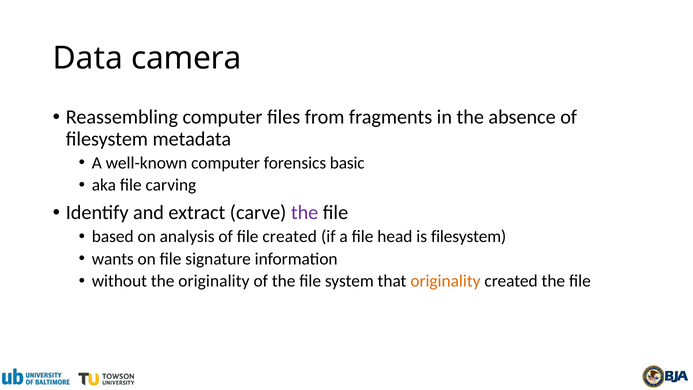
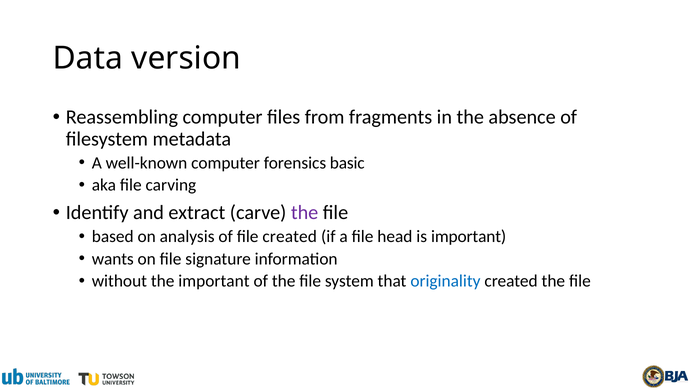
camera: camera -> version (186, 58)
is filesystem: filesystem -> important (469, 236)
the originality: originality -> important (214, 281)
originality colour: orange -> blue (445, 281)
